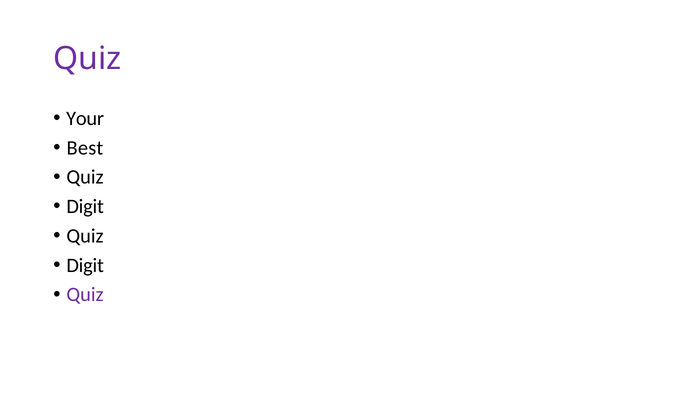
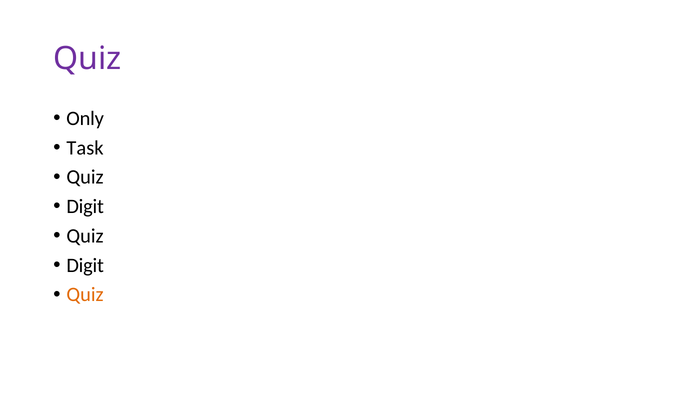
Your: Your -> Only (85, 118)
Best: Best -> Task (85, 148)
Quiz colour: purple -> orange (85, 294)
